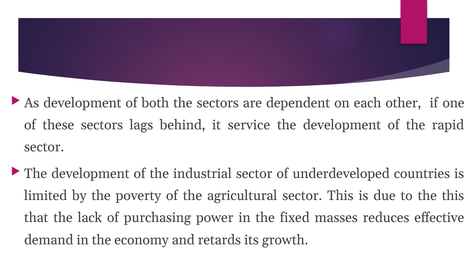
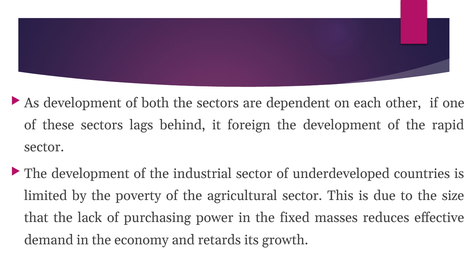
service: service -> foreign (249, 125)
the this: this -> size (453, 196)
